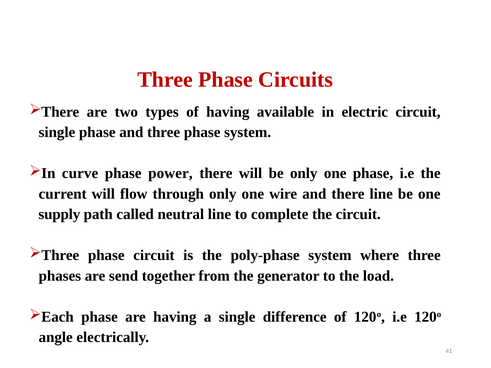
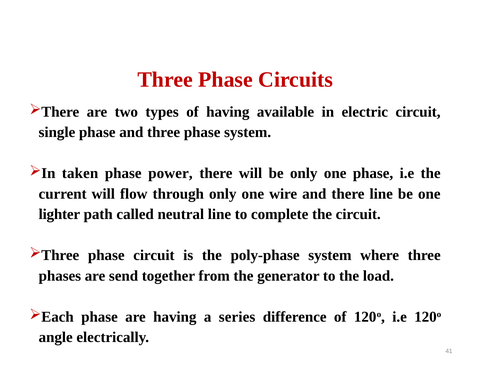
curve: curve -> taken (80, 173)
supply: supply -> lighter (59, 215)
a single: single -> series (237, 317)
